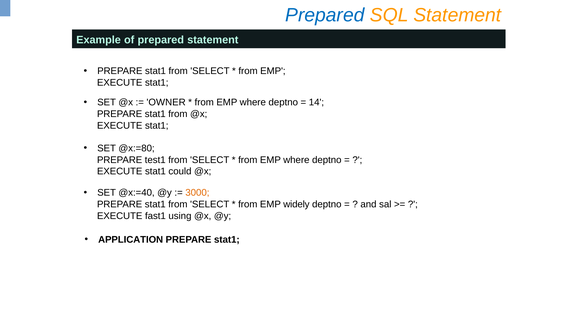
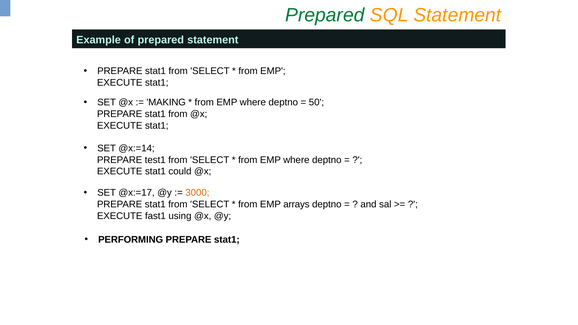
Prepared colour: blue -> green (325, 15)
OWNER: OWNER -> MAKING (166, 103)
14: 14 -> 50 (316, 103)
@x:=80: @x:=80 -> @x:=14 (137, 148)
@x:=40: @x:=40 -> @x:=17 (137, 193)
widely: widely -> arrays (296, 204)
APPLICATION: APPLICATION -> PERFORMING (131, 240)
